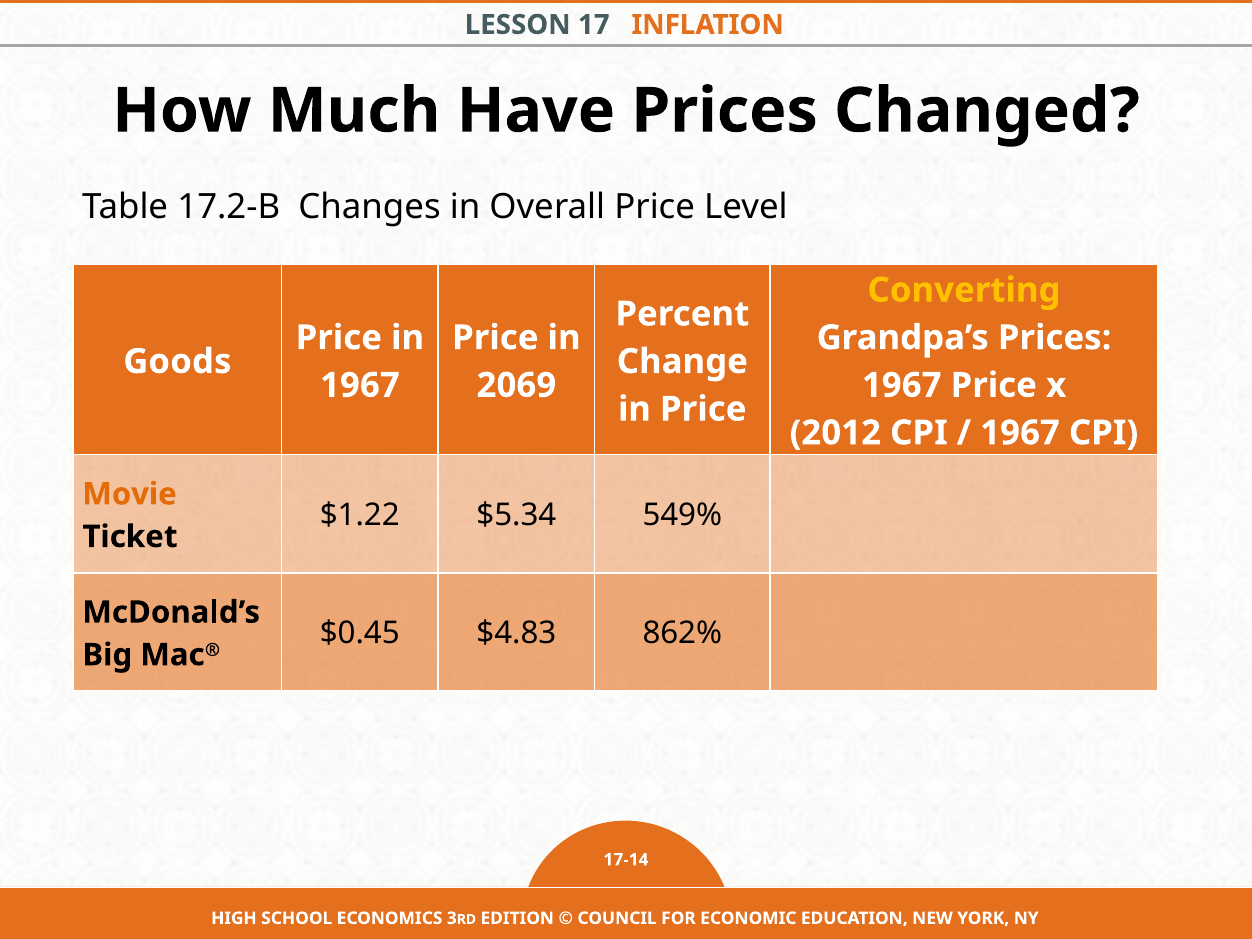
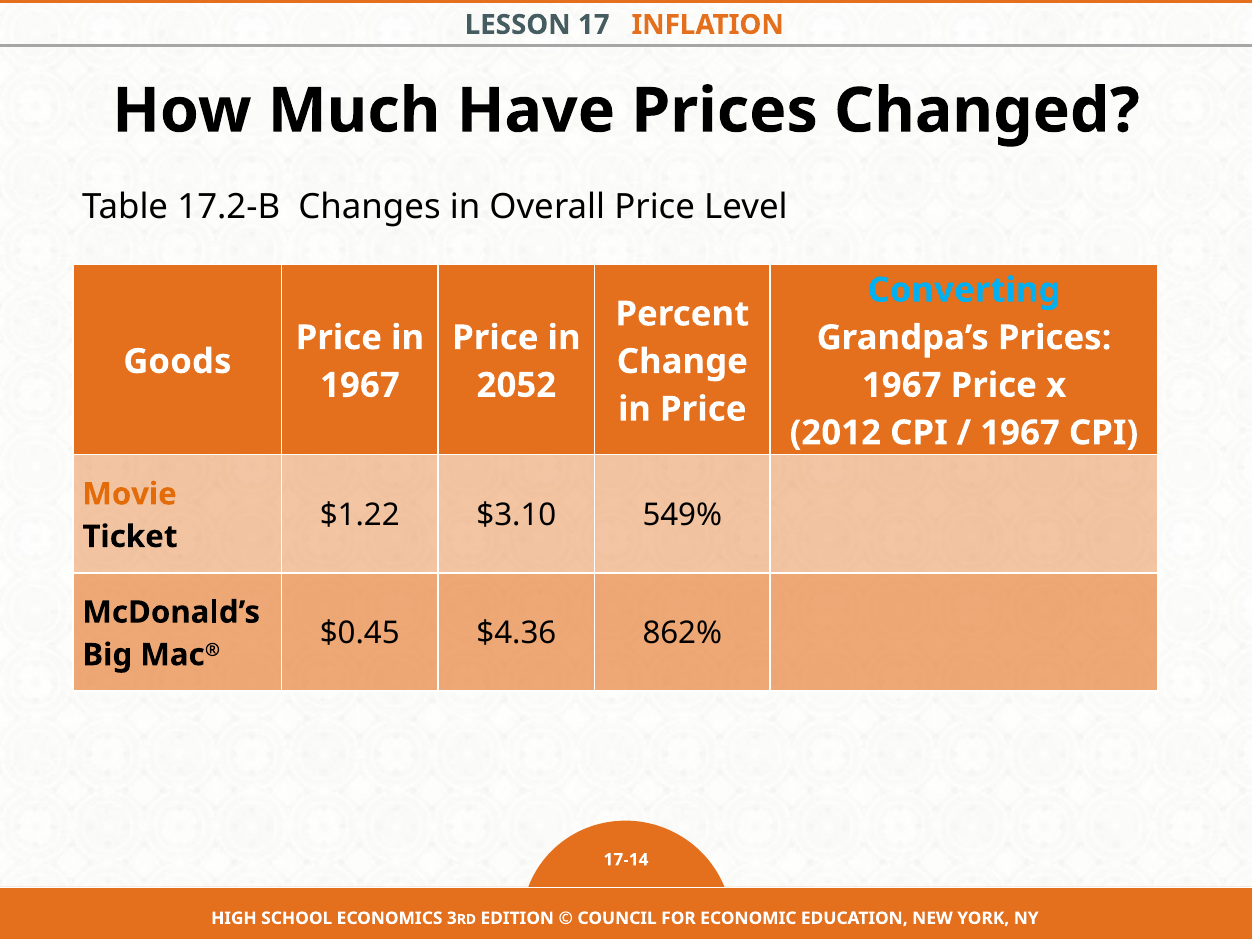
Converting colour: yellow -> light blue (964, 290)
2069: 2069 -> 2052 (516, 385)
$5.34: $5.34 -> $3.10 (516, 515)
$4.83: $4.83 -> $4.36 (516, 634)
